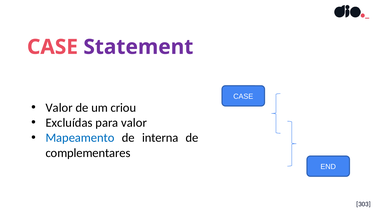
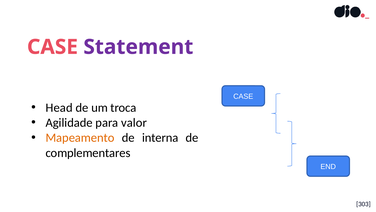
Valor: Valor -> Head (59, 107)
criou: criou -> troca (123, 107)
Excluídas: Excluídas -> Agilidade (69, 122)
Mapeamento colour: blue -> orange (80, 137)
